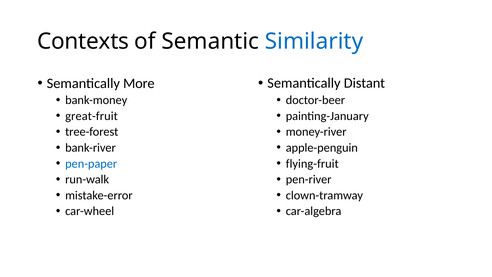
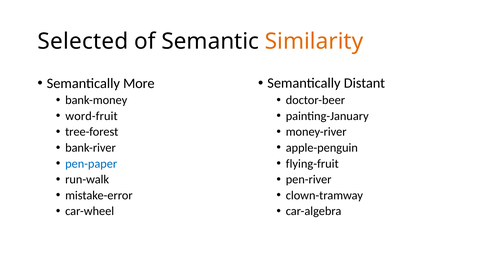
Contexts: Contexts -> Selected (83, 41)
Similarity colour: blue -> orange (314, 41)
great-fruit: great-fruit -> word-fruit (92, 116)
